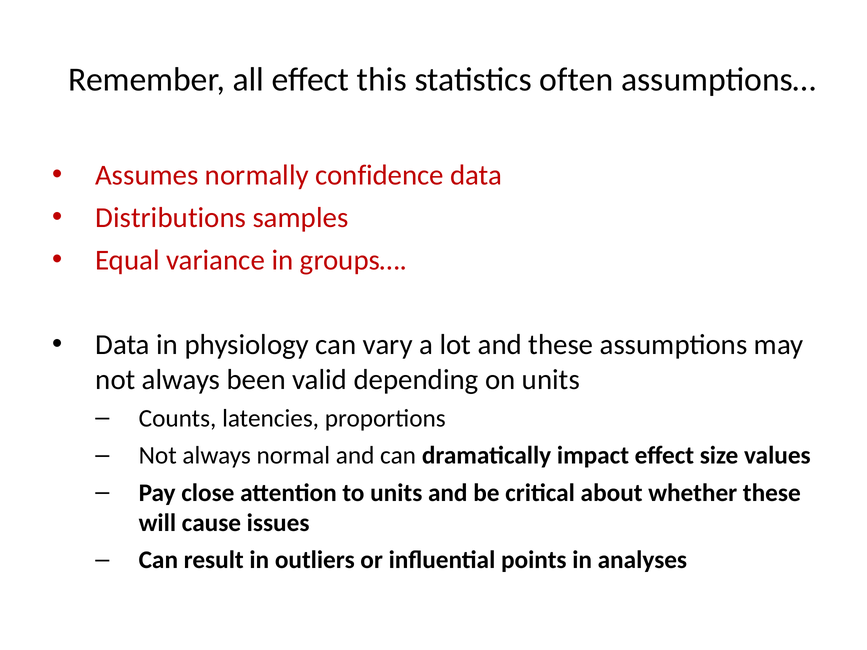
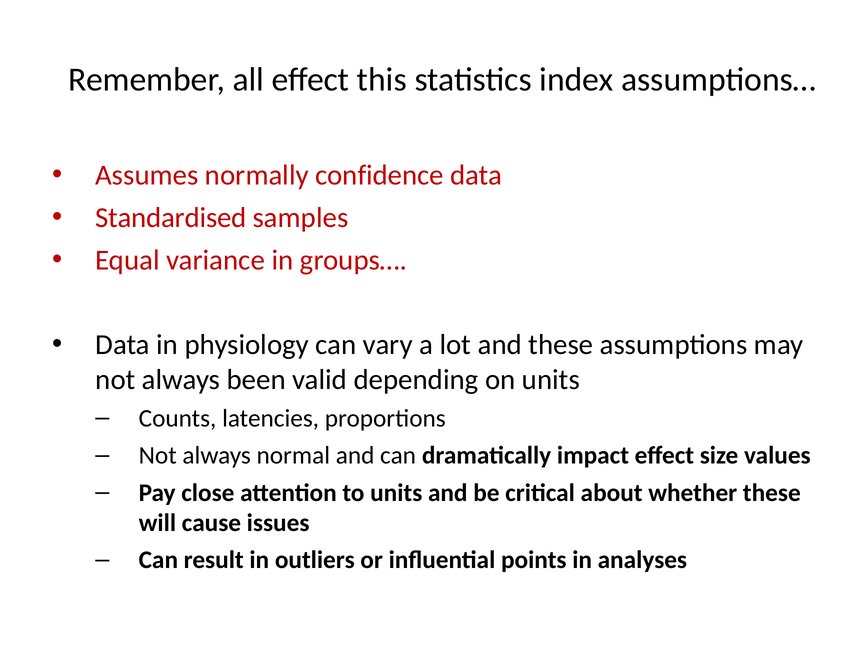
often: often -> index (577, 80)
Distributions: Distributions -> Standardised (171, 218)
